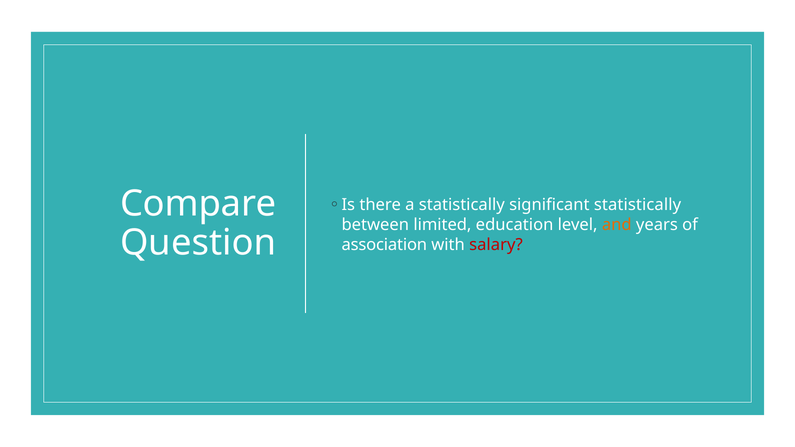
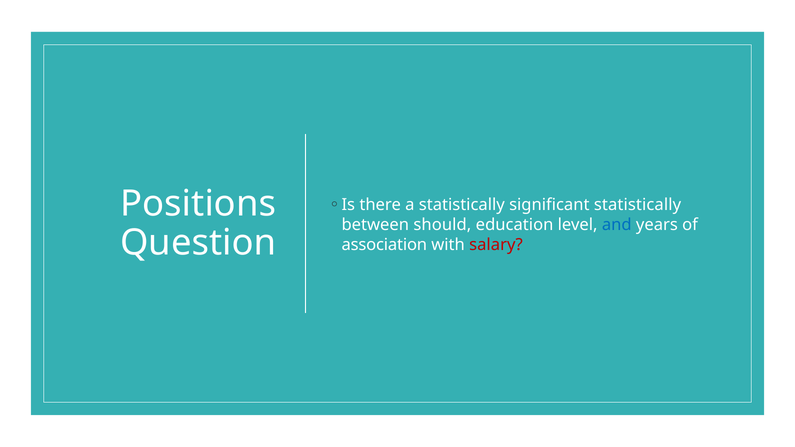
Compare: Compare -> Positions (198, 204)
limited: limited -> should (442, 225)
and colour: orange -> blue (617, 225)
